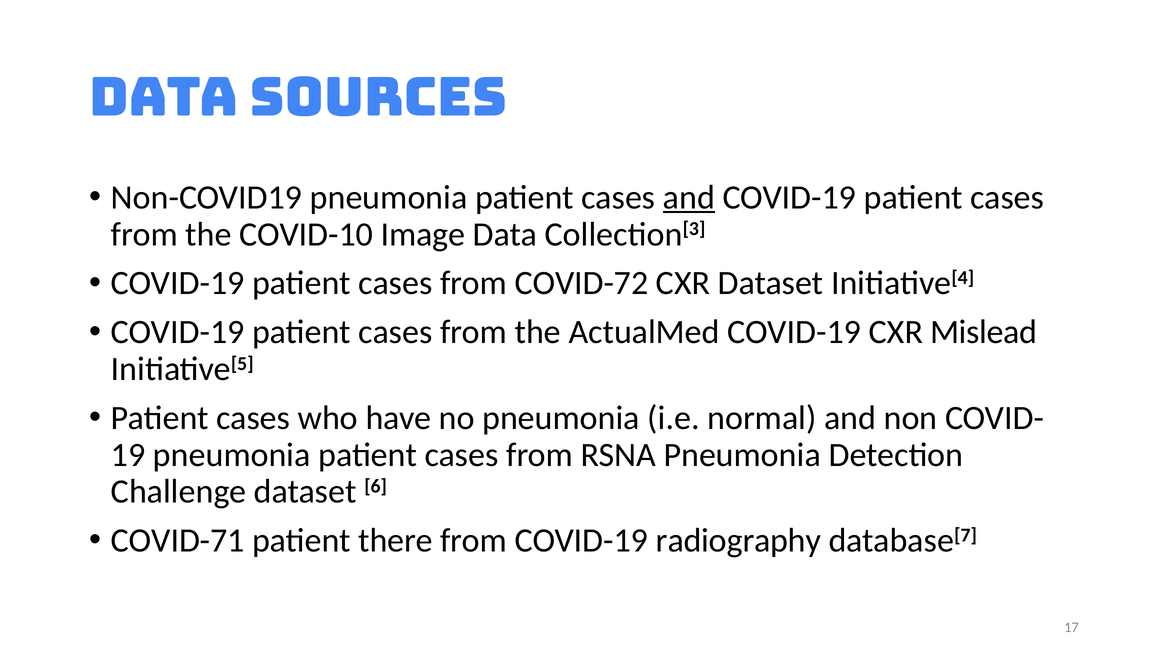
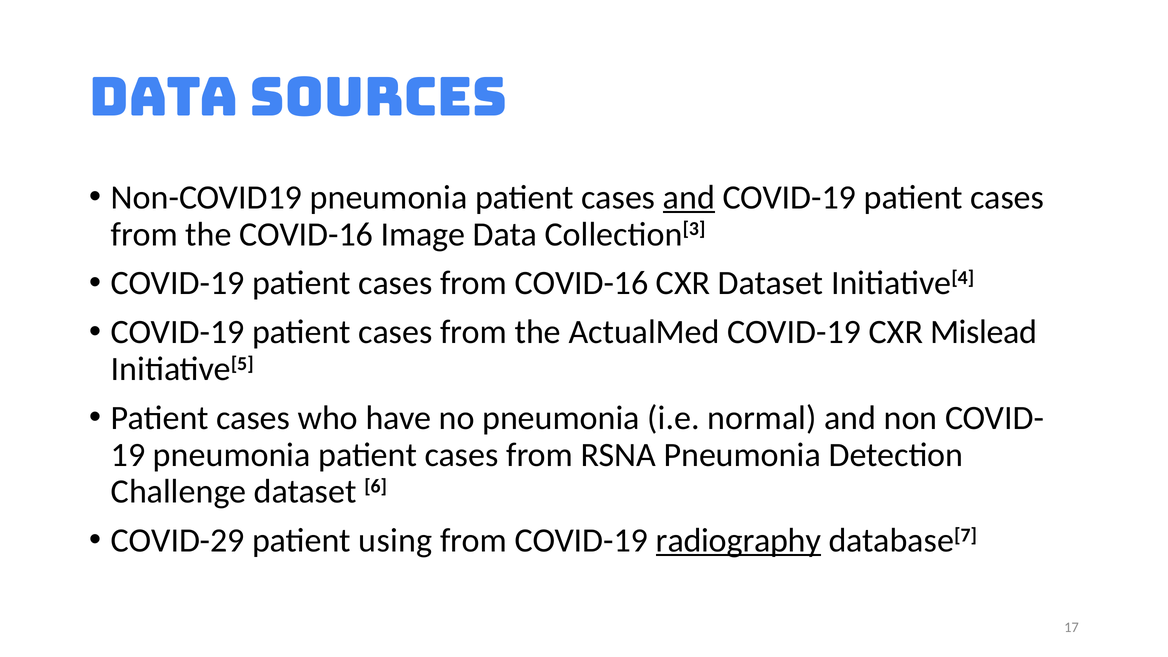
the COVID-10: COVID-10 -> COVID-16 (306, 234)
from COVID-72: COVID-72 -> COVID-16 (581, 283)
COVID-71: COVID-71 -> COVID-29 (178, 541)
there: there -> using (395, 541)
radiography underline: none -> present (738, 541)
